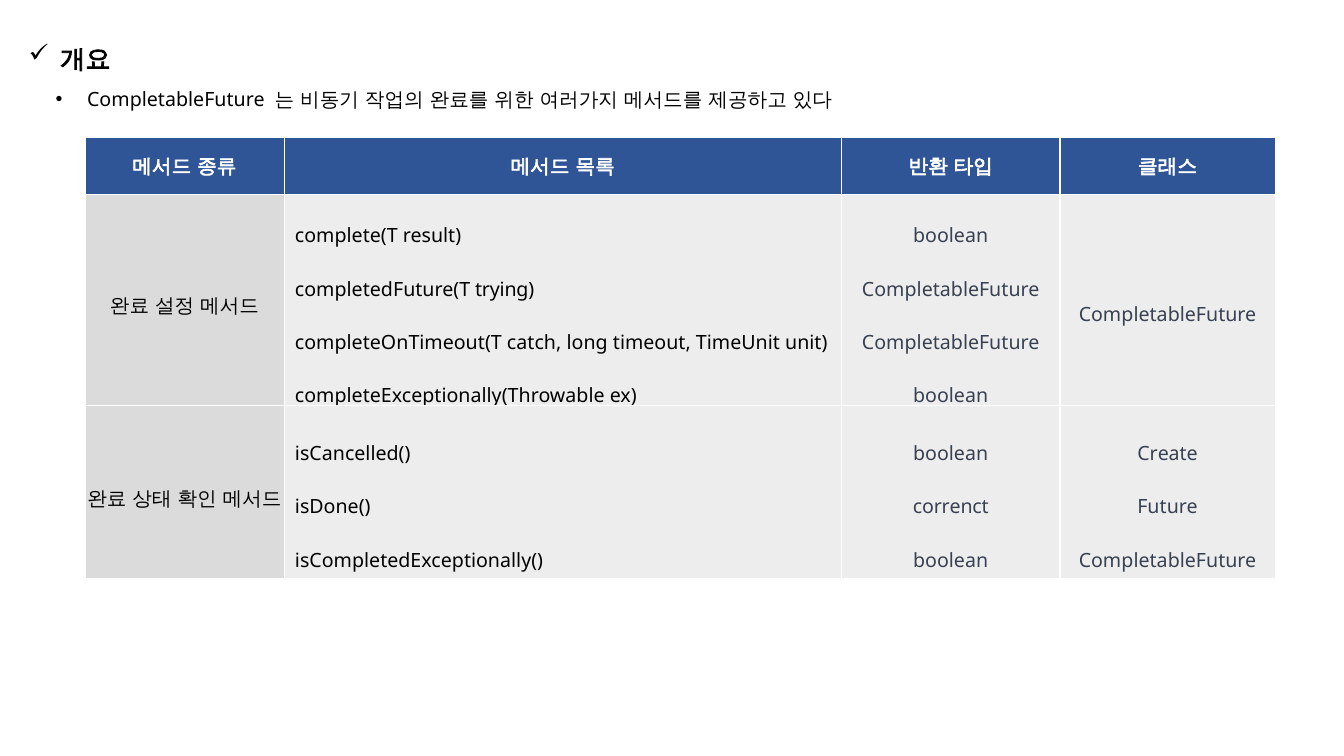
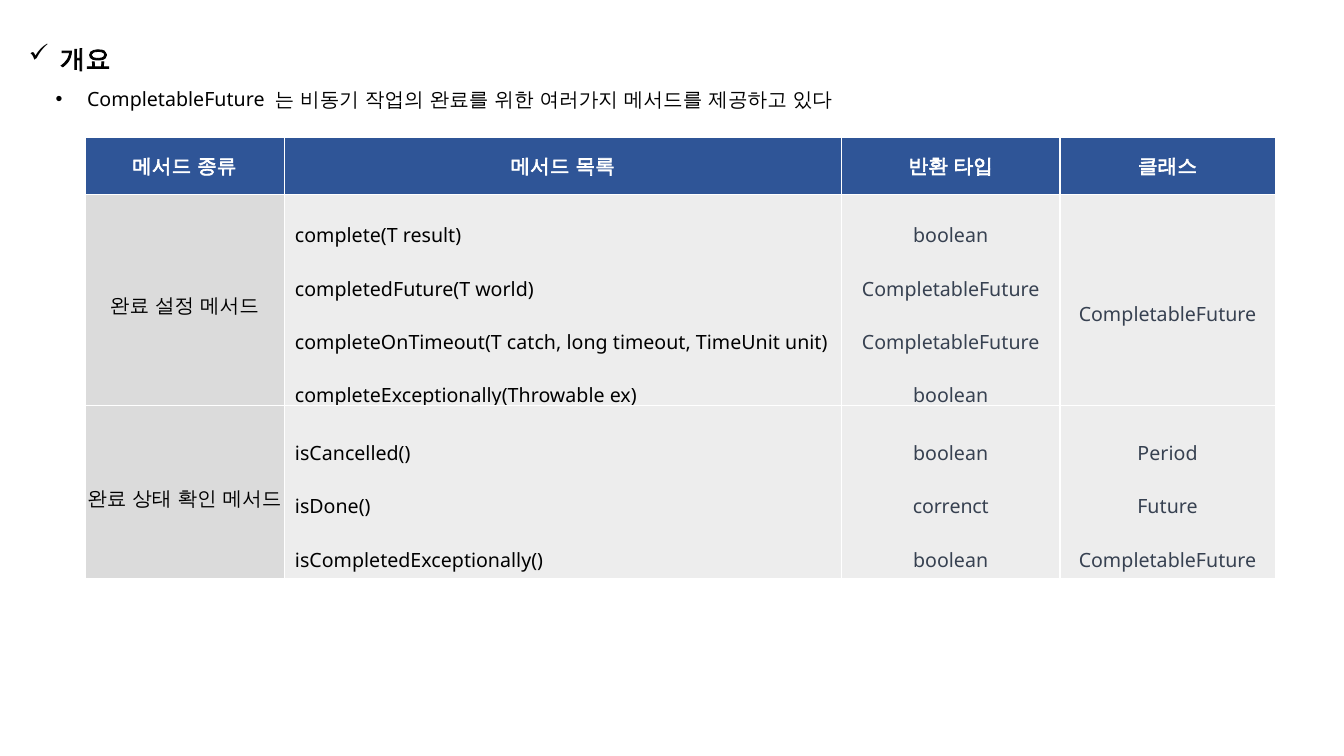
trying: trying -> world (505, 290)
Create: Create -> Period (1168, 454)
